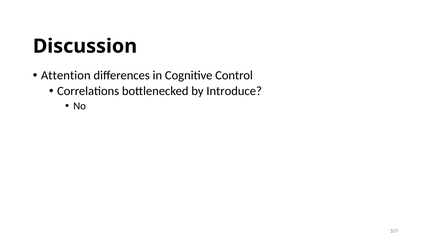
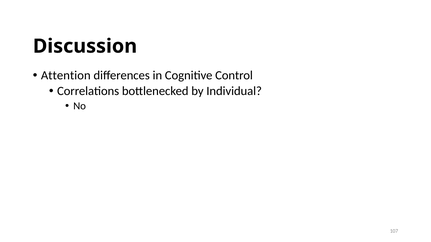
Introduce: Introduce -> Individual (234, 91)
